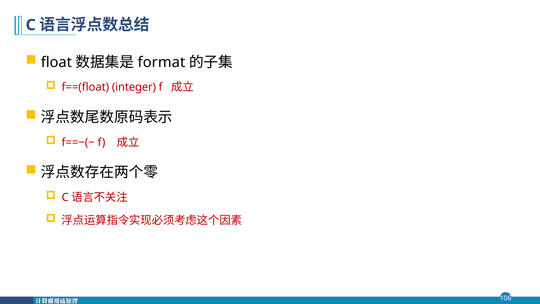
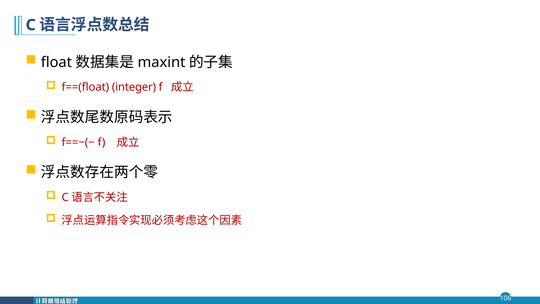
format: format -> maxint (162, 62)
